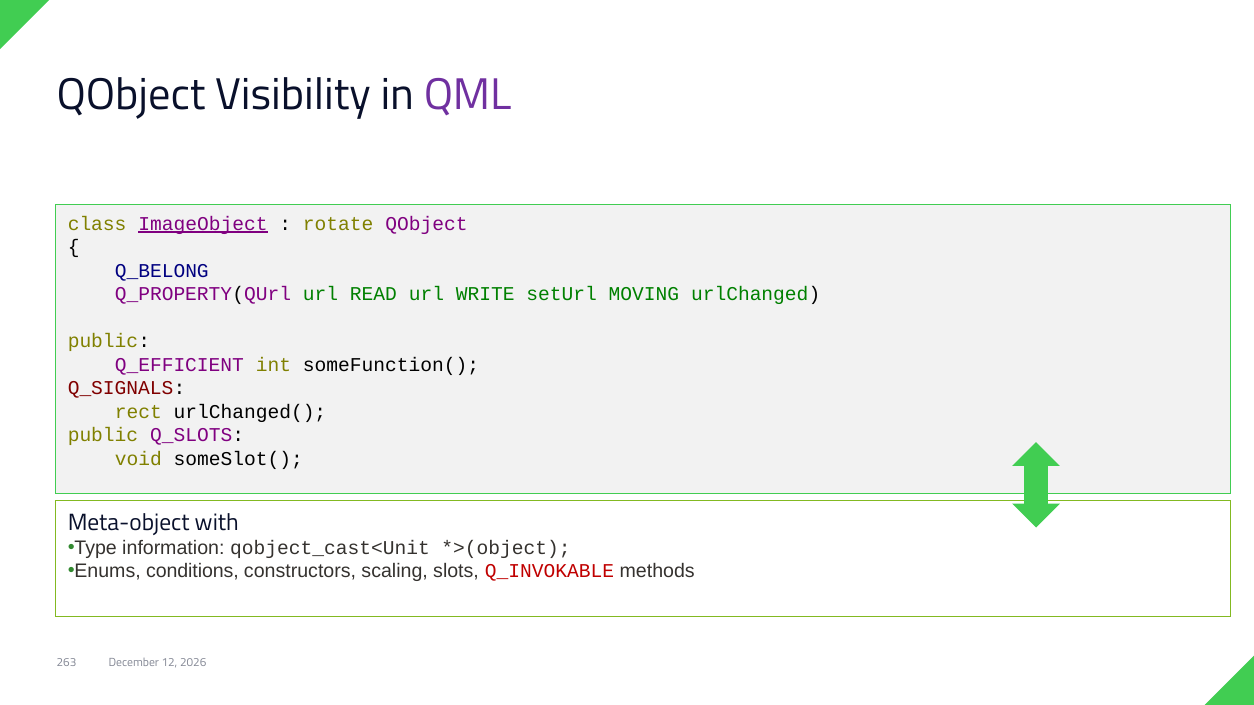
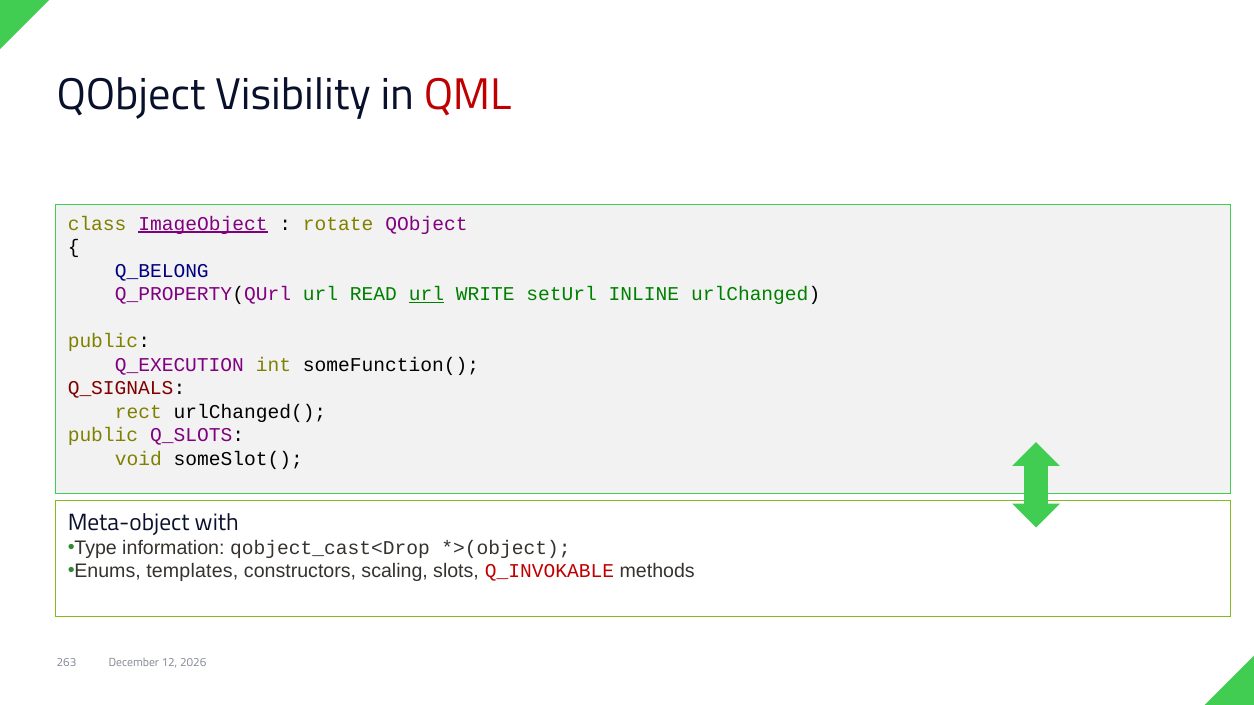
QML colour: purple -> red (468, 95)
url underline: none -> present (426, 294)
MOVING: MOVING -> INLINE (644, 294)
Q_EFFICIENT: Q_EFFICIENT -> Q_EXECUTION (179, 365)
qobject_cast<Unit: qobject_cast<Unit -> qobject_cast<Drop (330, 548)
conditions: conditions -> templates (192, 572)
